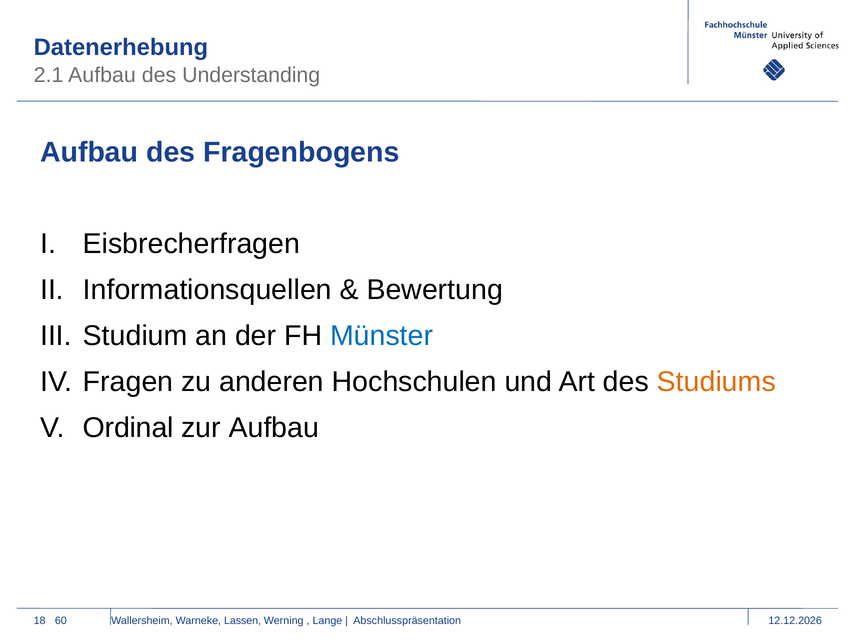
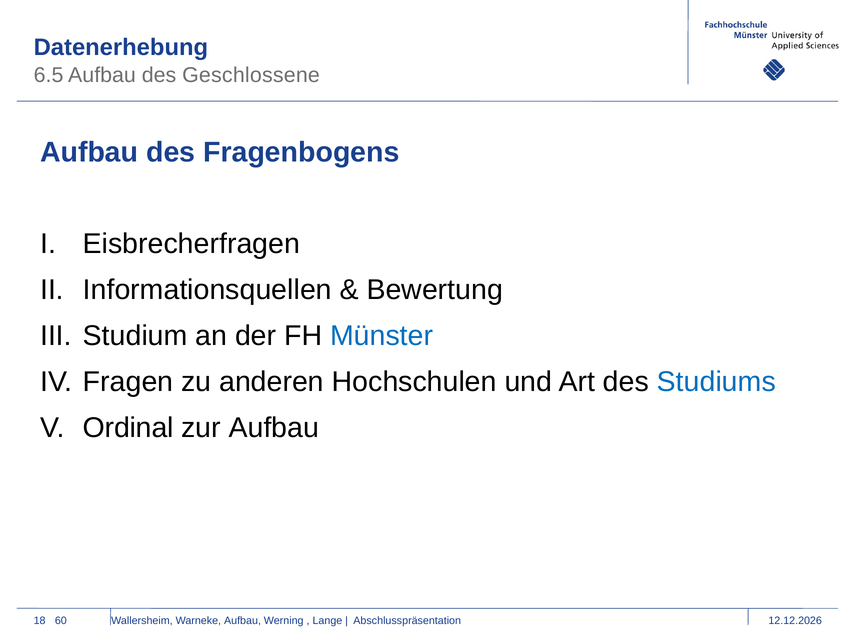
2.1: 2.1 -> 6.5 (49, 75)
Understanding: Understanding -> Geschlossene (251, 75)
Studiums colour: orange -> blue (716, 382)
Warneke Lassen: Lassen -> Aufbau (243, 621)
